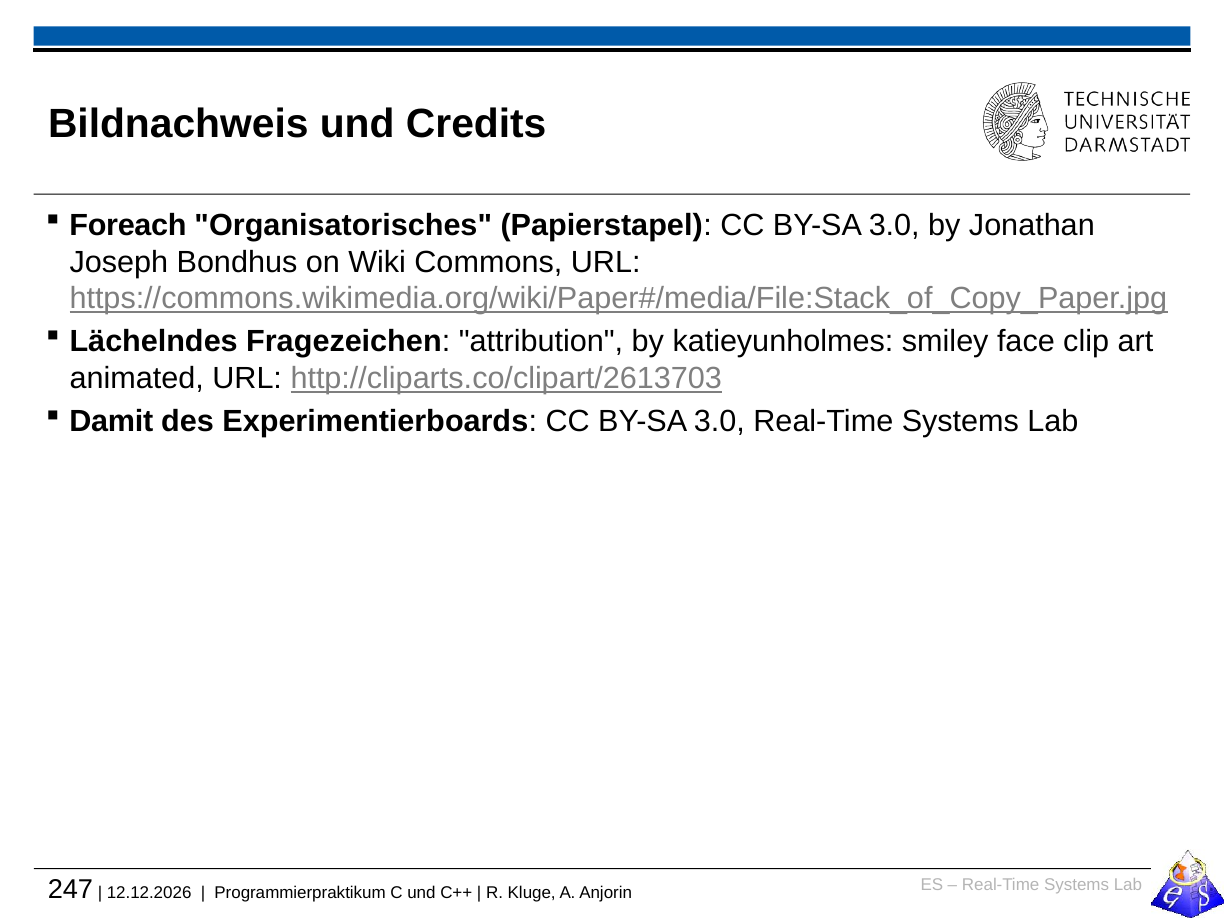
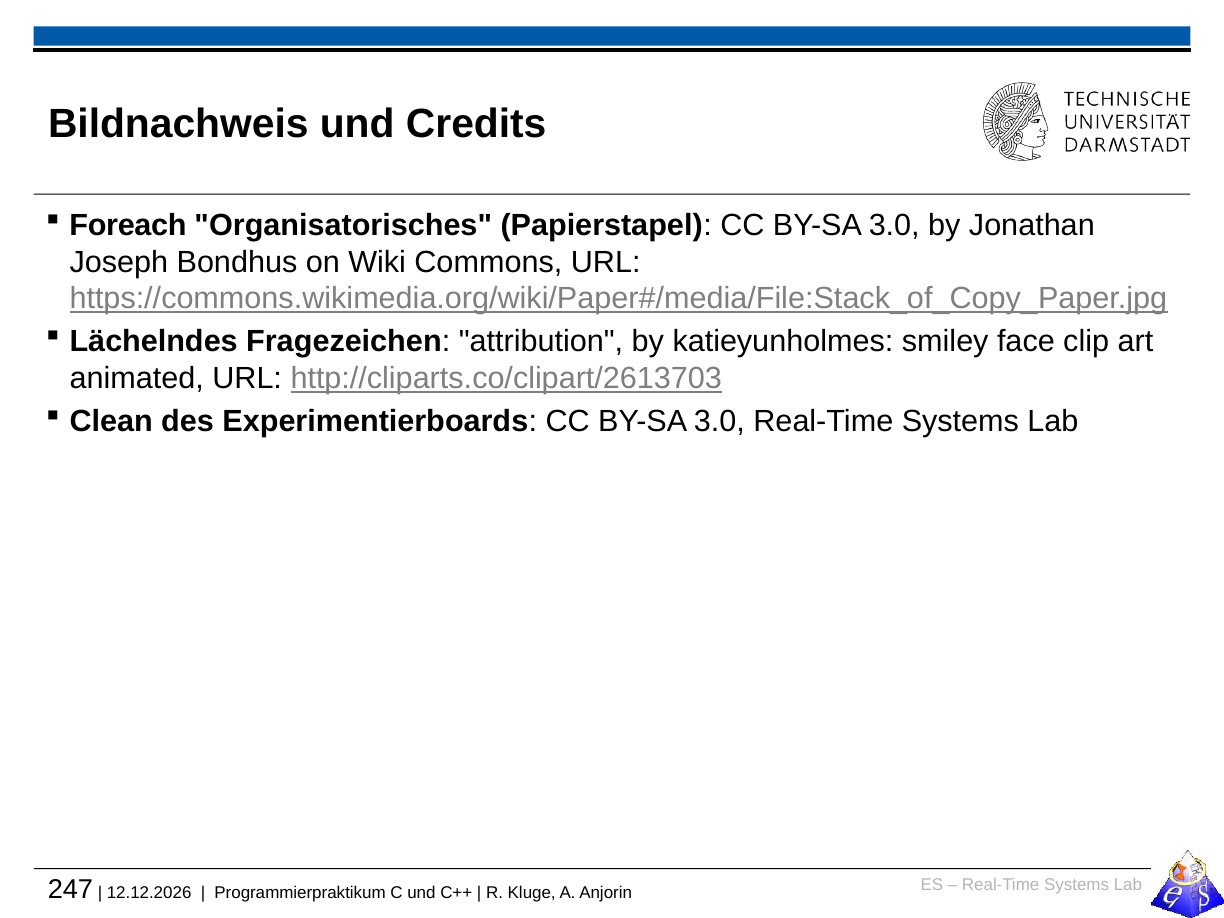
Damit: Damit -> Clean (111, 421)
